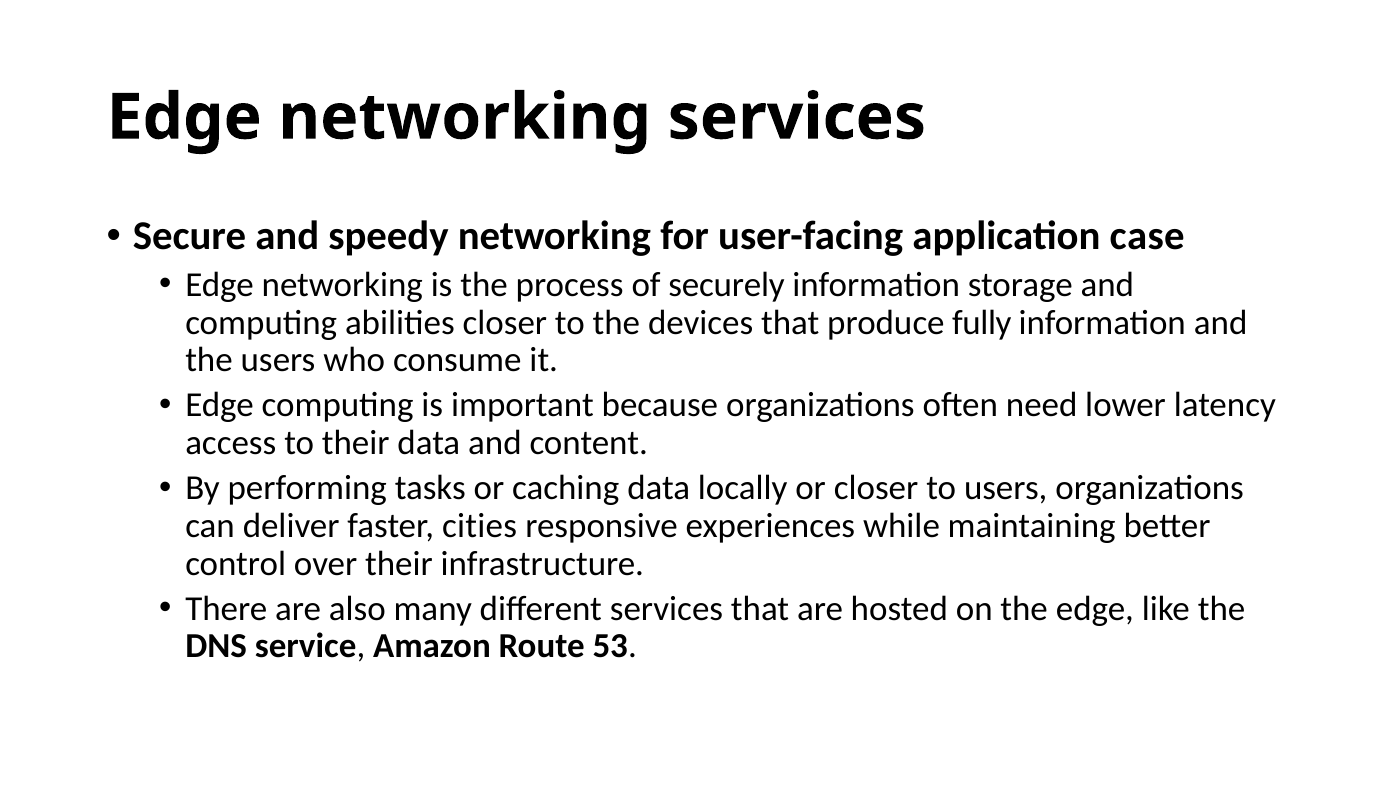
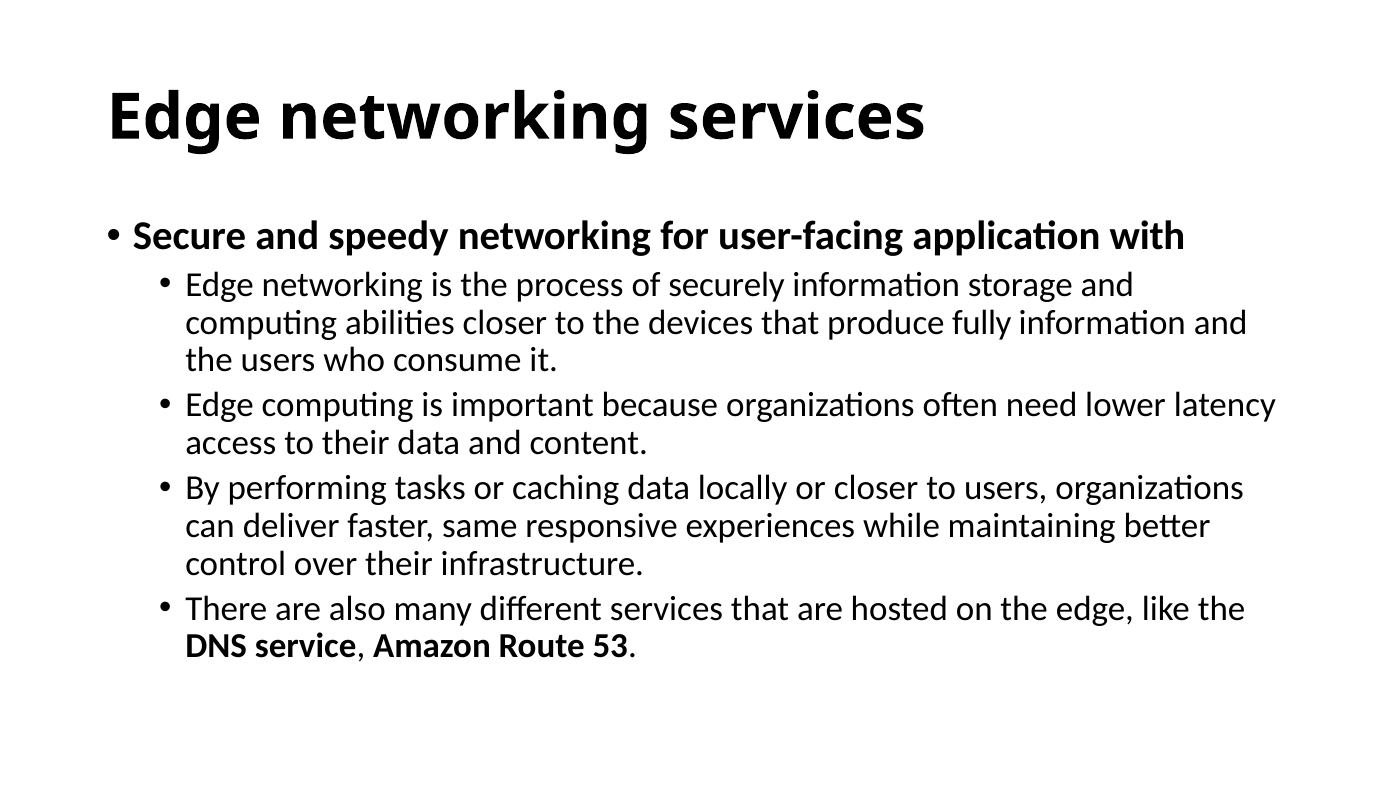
case: case -> with (1147, 236)
cities: cities -> same (480, 526)
